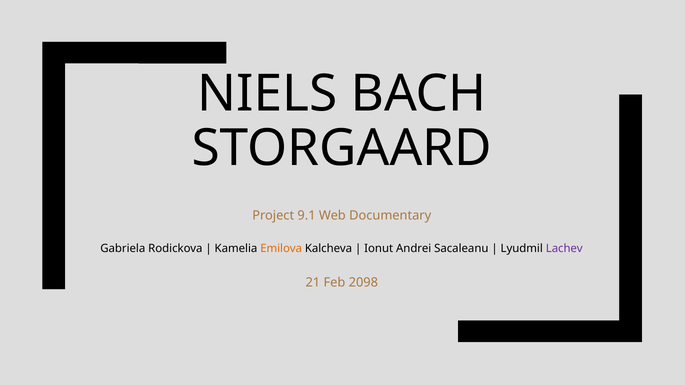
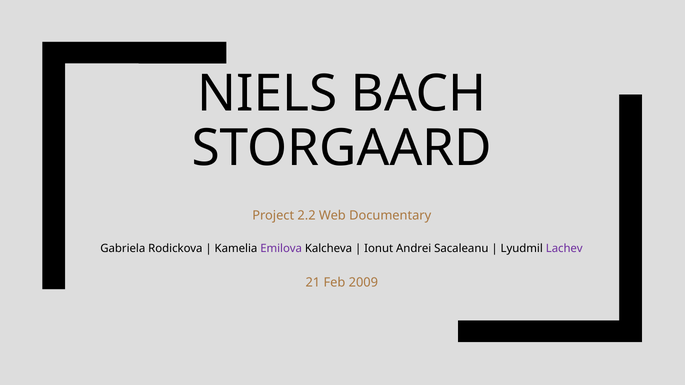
9.1: 9.1 -> 2.2 (307, 215)
Emilova colour: orange -> purple (281, 249)
2098: 2098 -> 2009 (363, 283)
